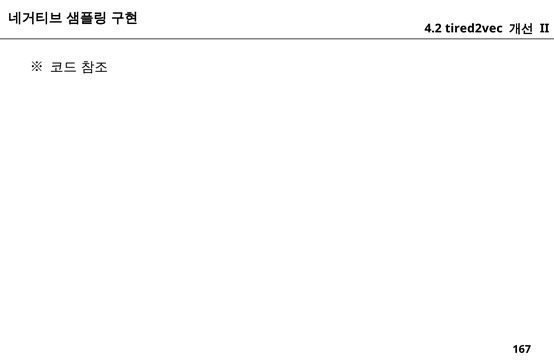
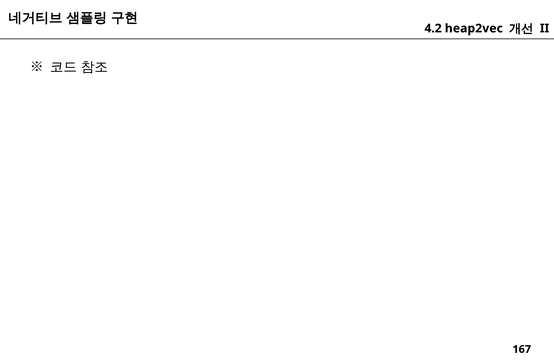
tired2vec: tired2vec -> heap2vec (474, 28)
